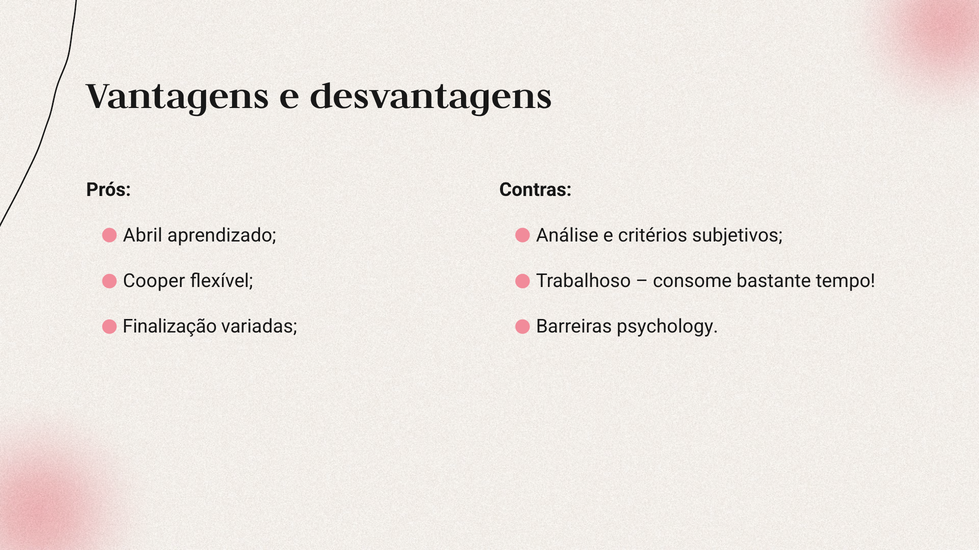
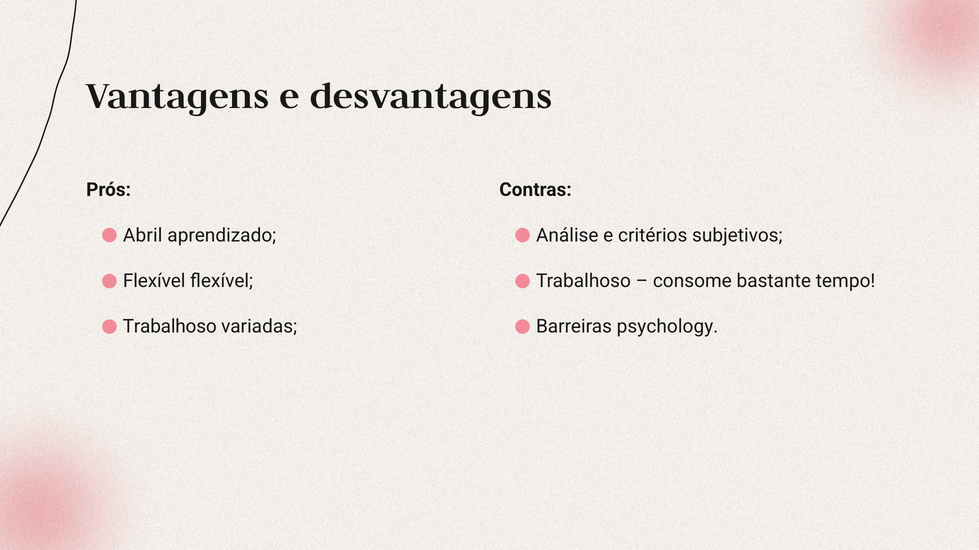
Cooper: Cooper -> Flexível (154, 281)
Finalização: Finalização -> Trabalhoso (170, 327)
